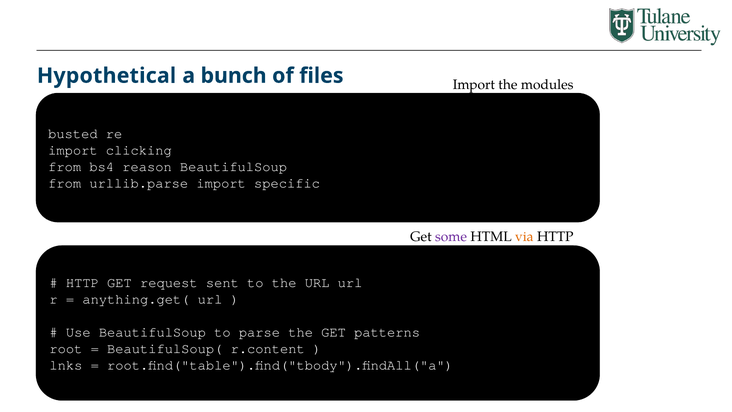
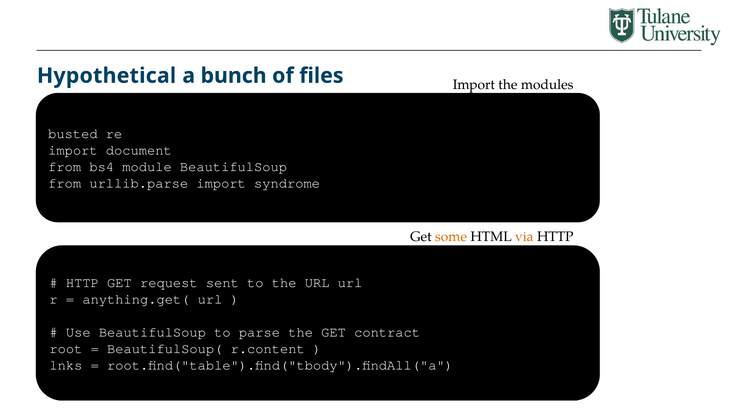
clicking: clicking -> document (139, 150)
reason: reason -> module (147, 167)
specific: specific -> syndrome (287, 183)
some colour: purple -> orange (451, 237)
patterns: patterns -> contract (387, 332)
